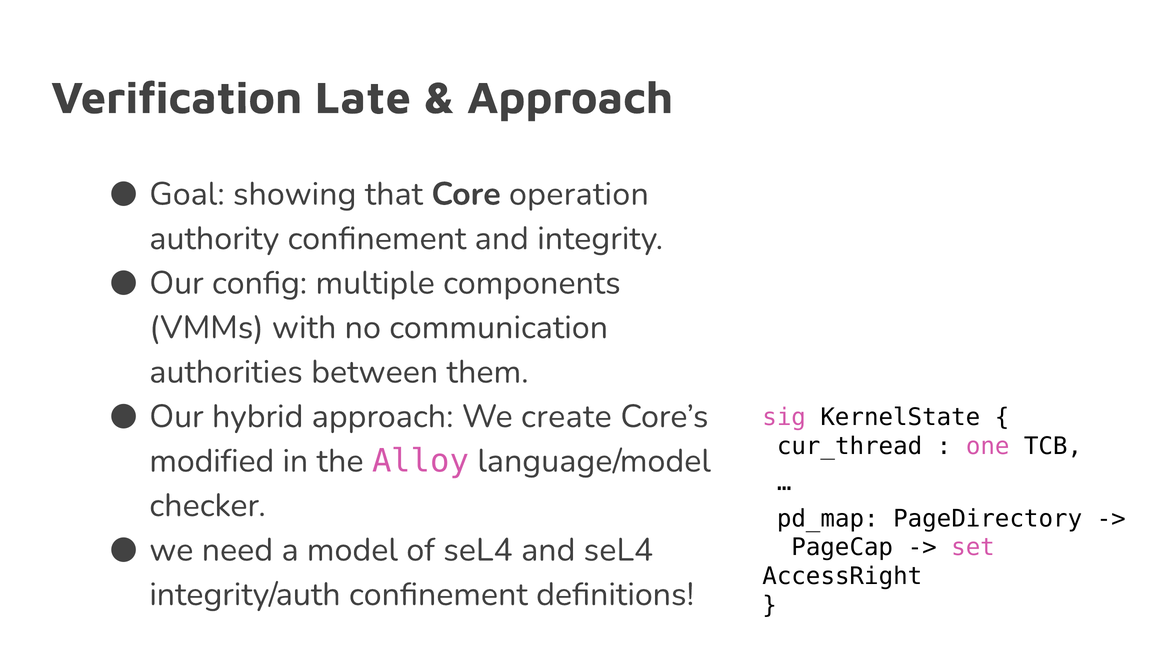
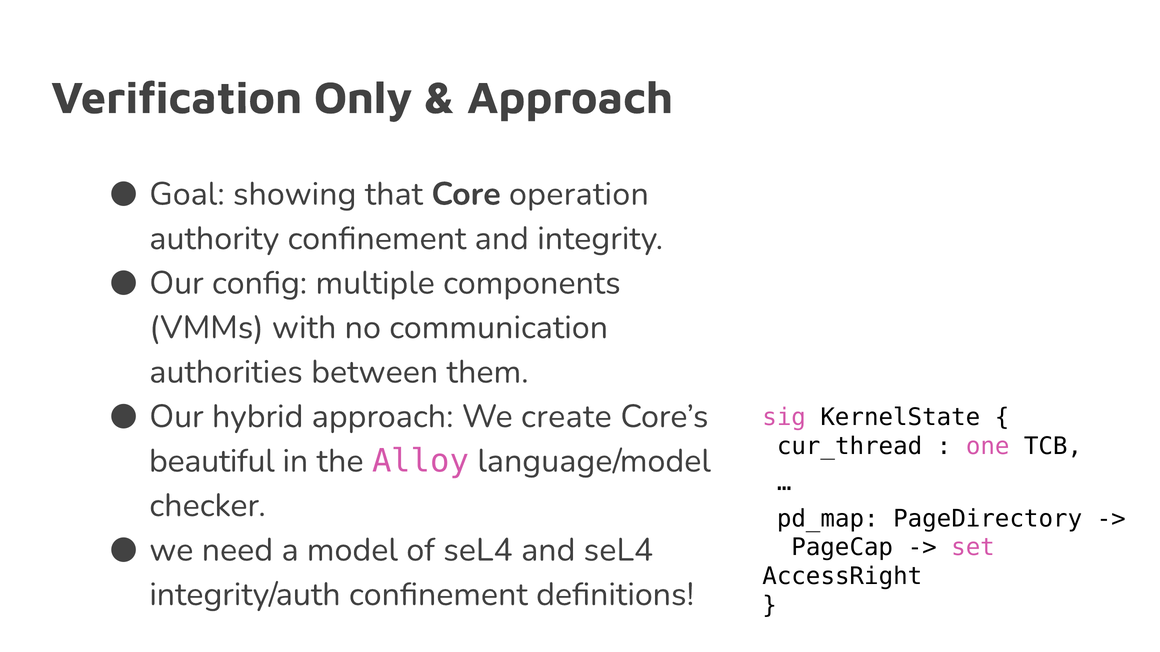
Late: Late -> Only (363, 98)
modified: modified -> beautiful (212, 461)
